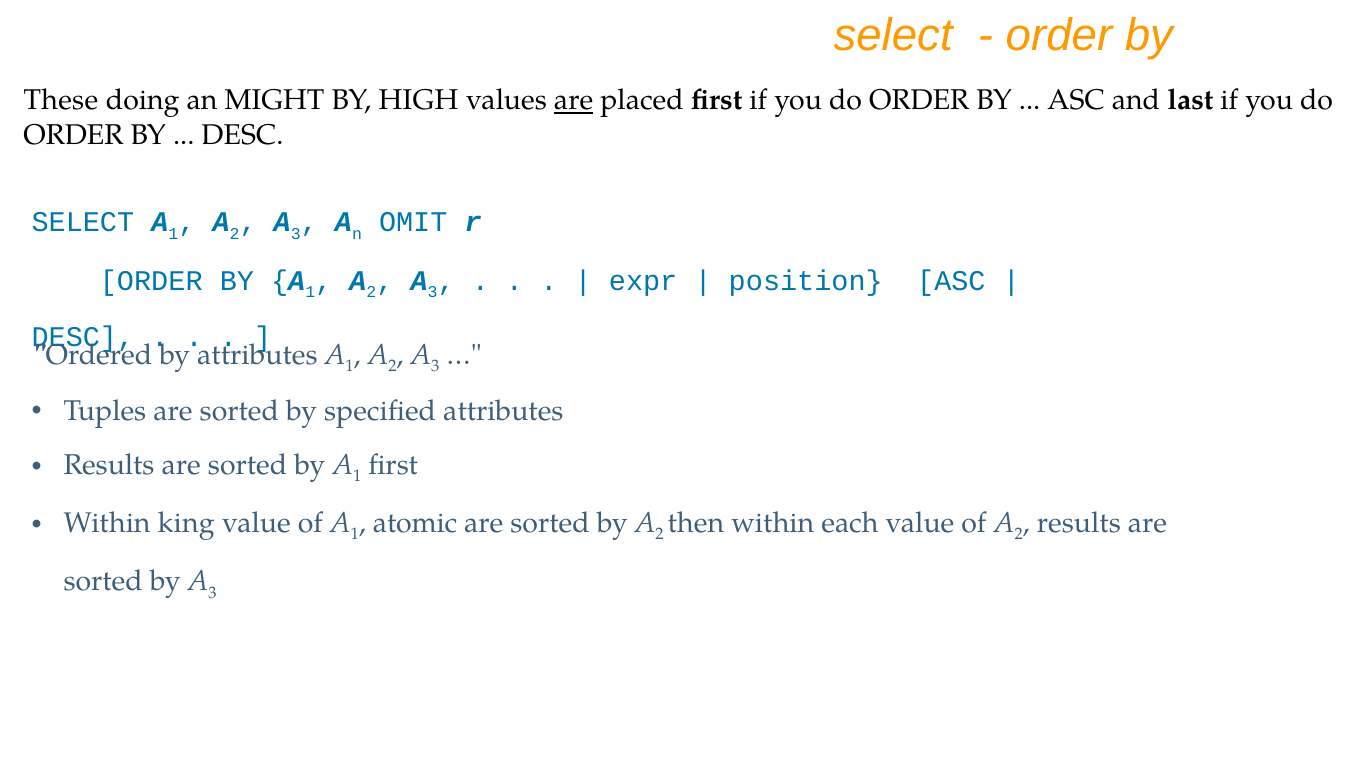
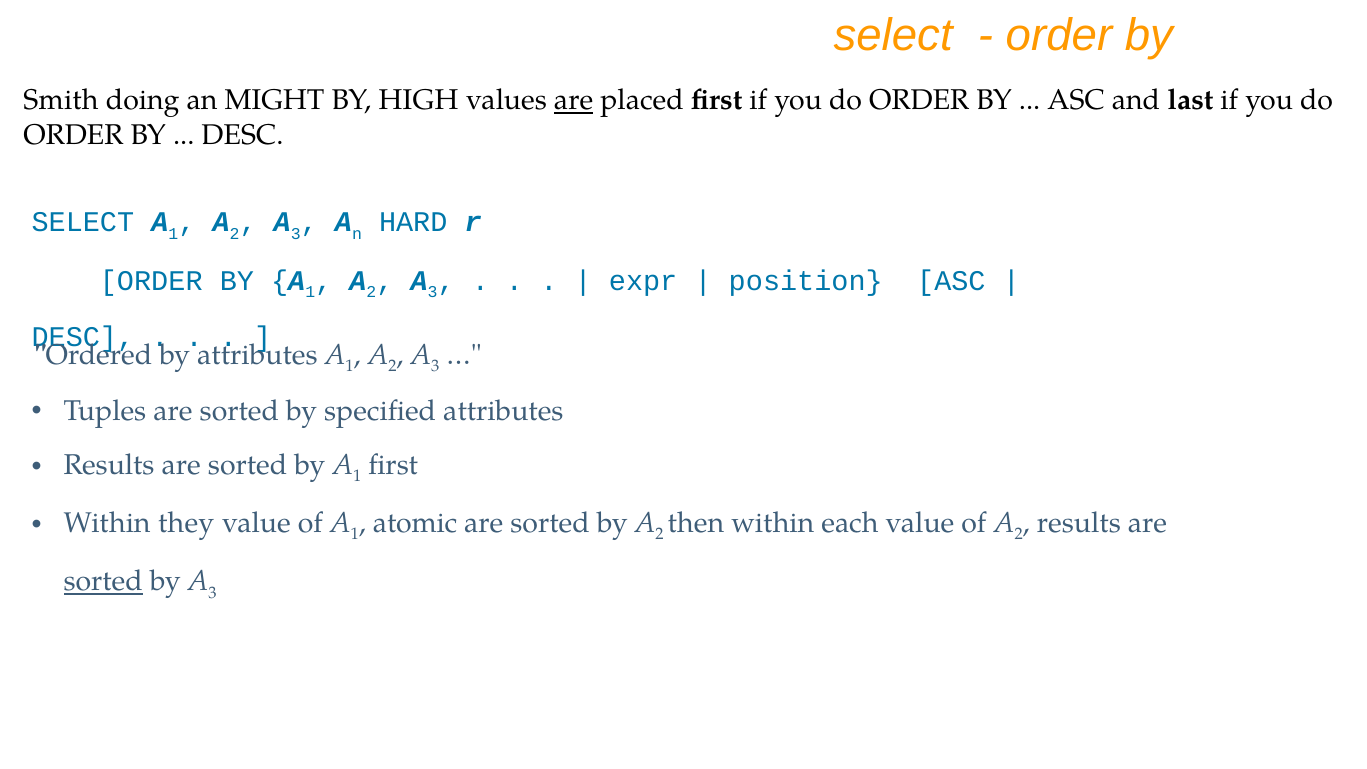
These: These -> Smith (61, 100)
OMIT: OMIT -> HARD (413, 223)
king: king -> they (186, 523)
sorted underline: none -> present (103, 581)
